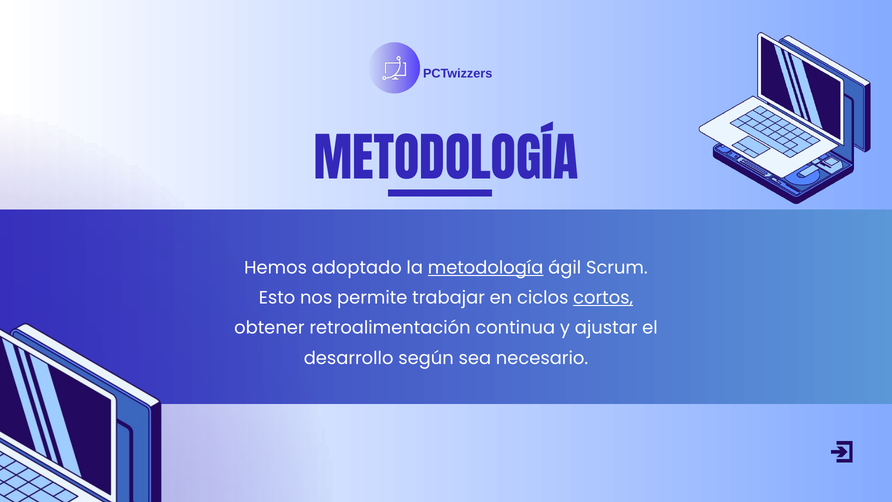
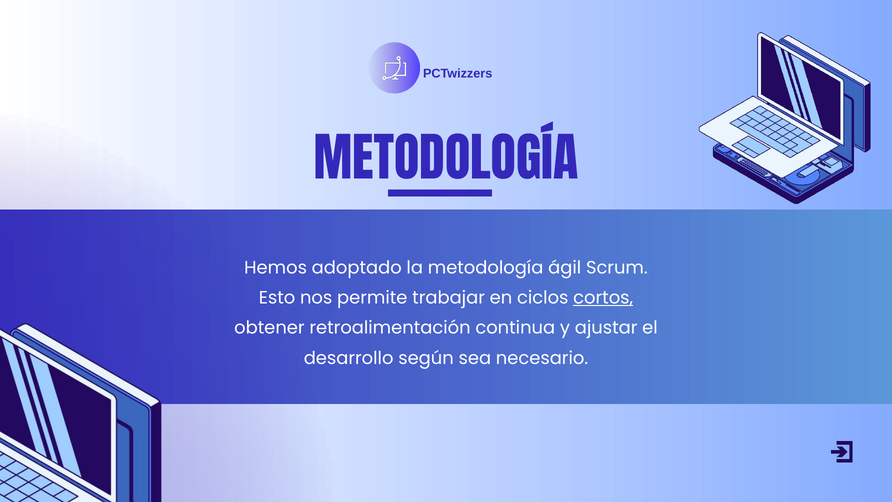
metodología underline: present -> none (486, 268)
